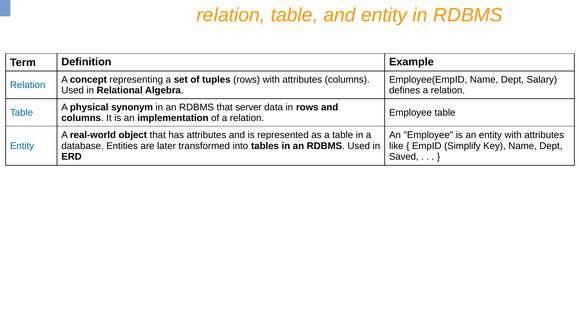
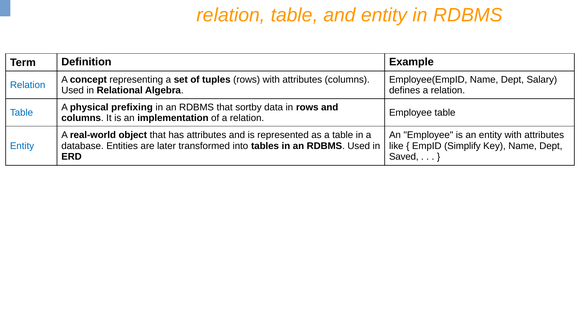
synonym: synonym -> prefixing (132, 107)
server: server -> sortby (248, 107)
